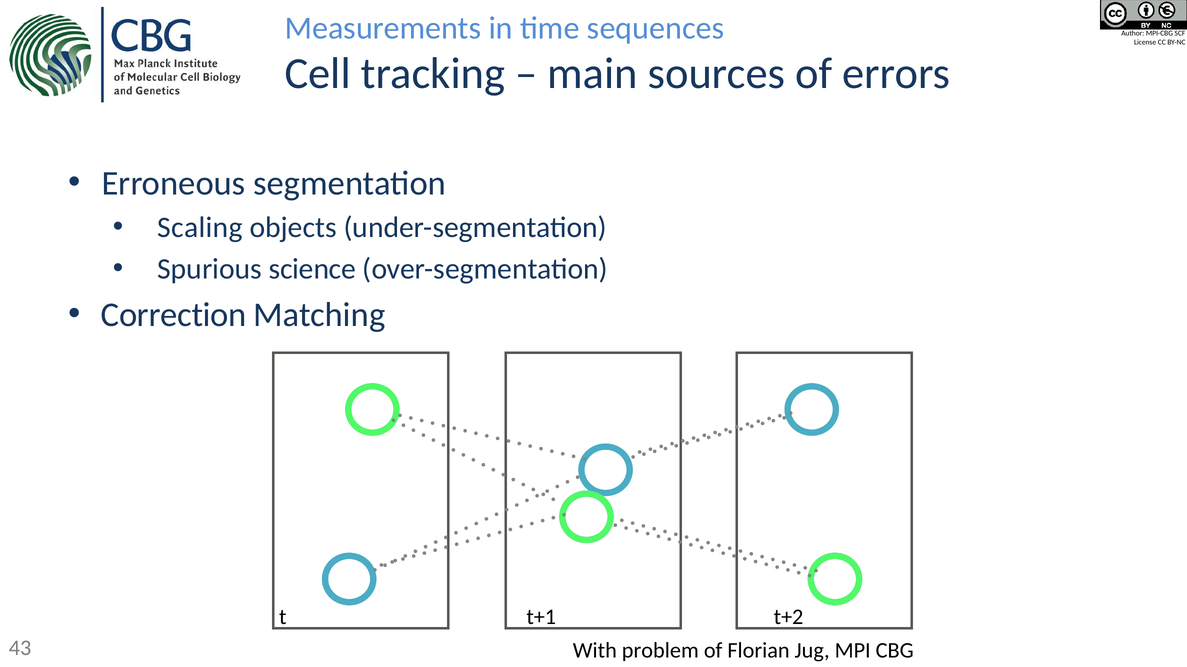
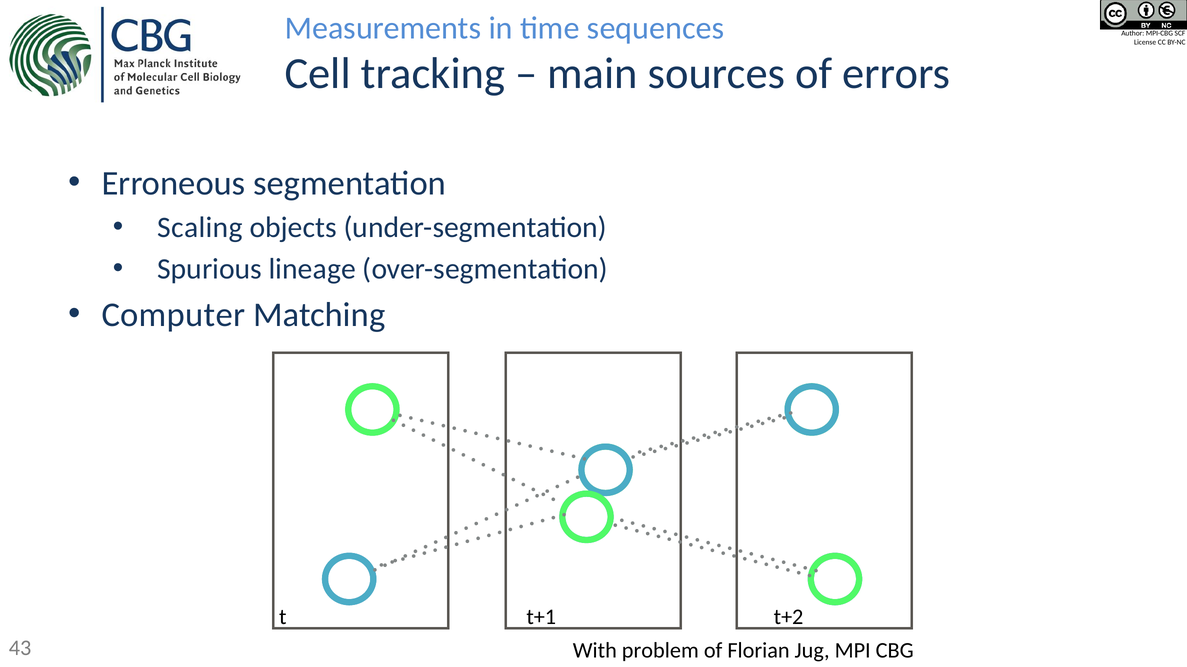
science: science -> lineage (312, 269)
Correction: Correction -> Computer (173, 315)
